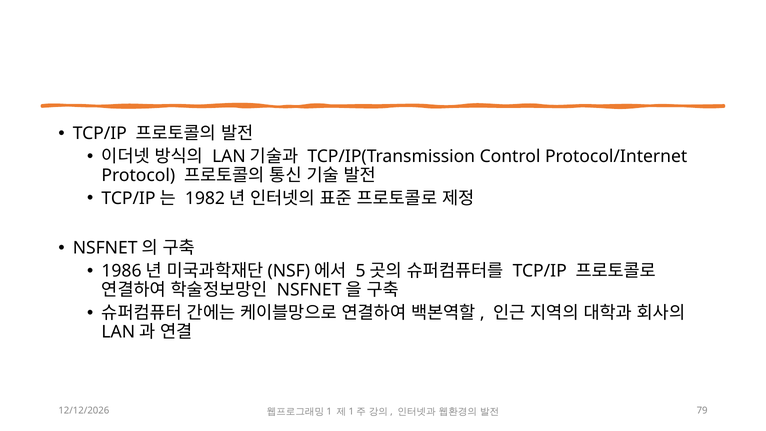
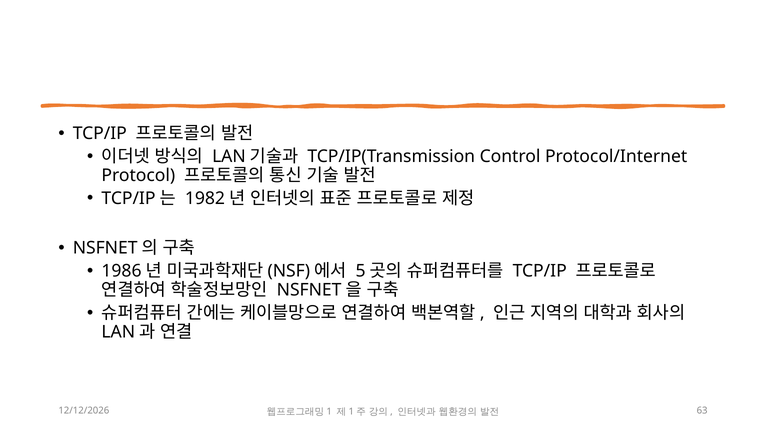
79: 79 -> 63 (702, 411)
